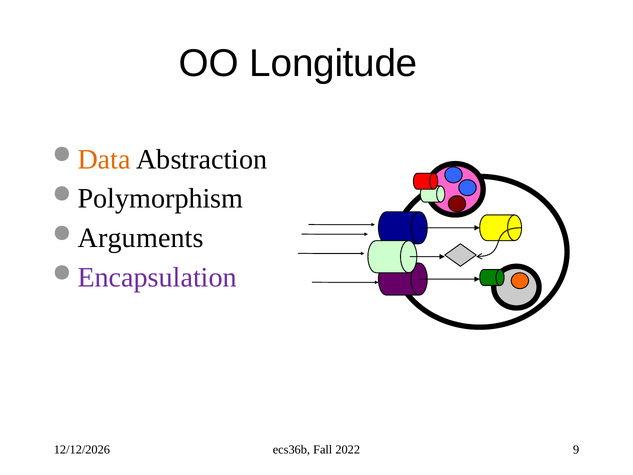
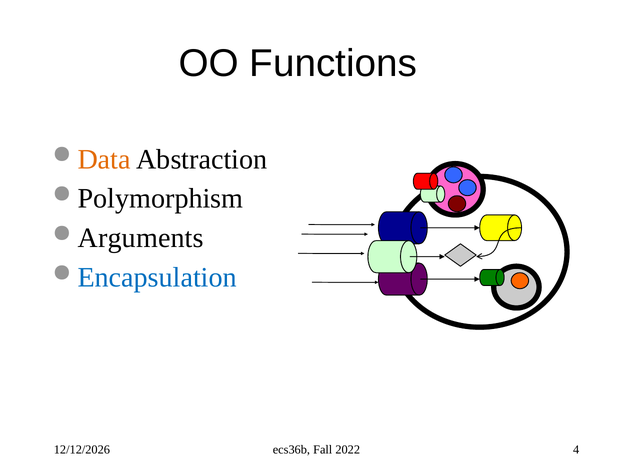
Longitude: Longitude -> Functions (333, 63)
Encapsulation colour: purple -> blue (157, 277)
9: 9 -> 4 (576, 449)
